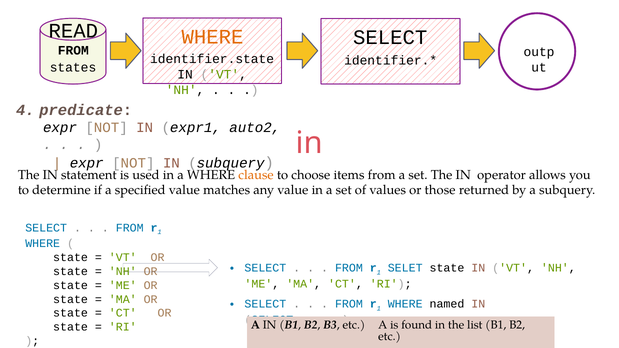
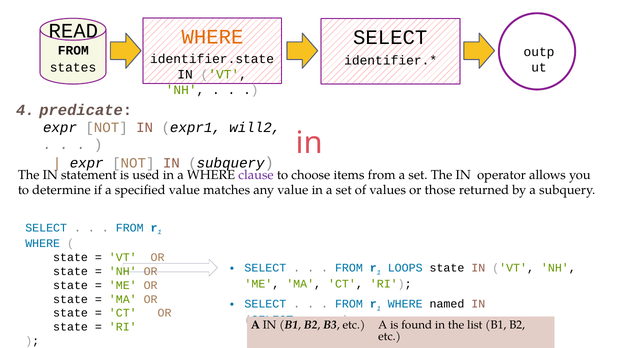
auto2: auto2 -> will2 (255, 128)
clause colour: orange -> purple (256, 175)
SELET: SELET -> LOOPS (405, 268)
